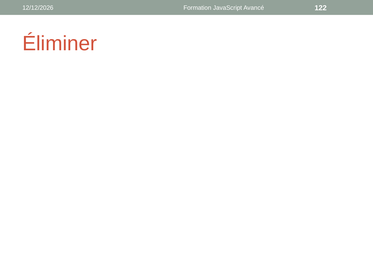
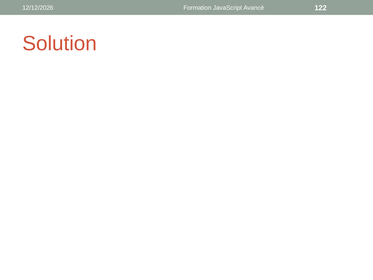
Éliminer: Éliminer -> Solution (60, 43)
